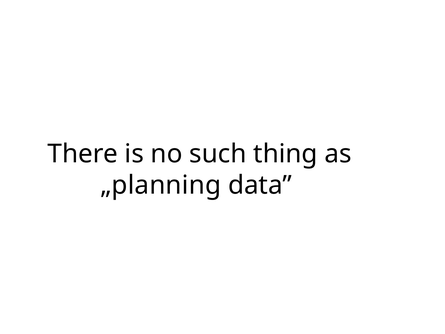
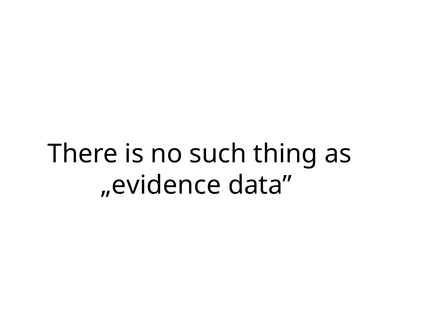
„planning: „planning -> „evidence (161, 185)
